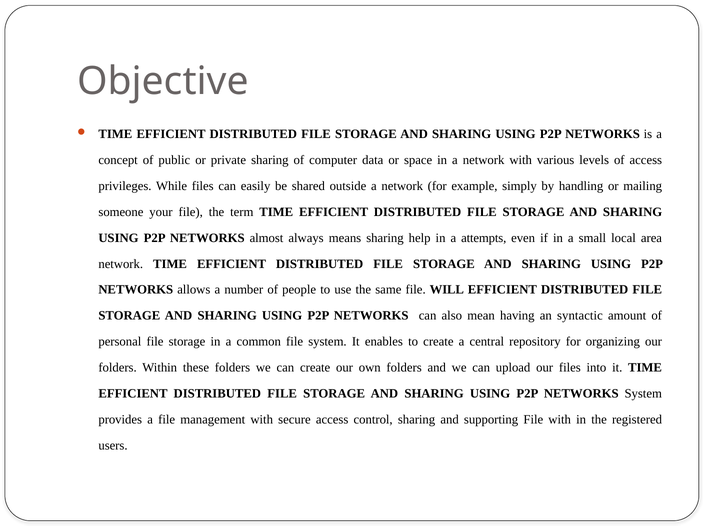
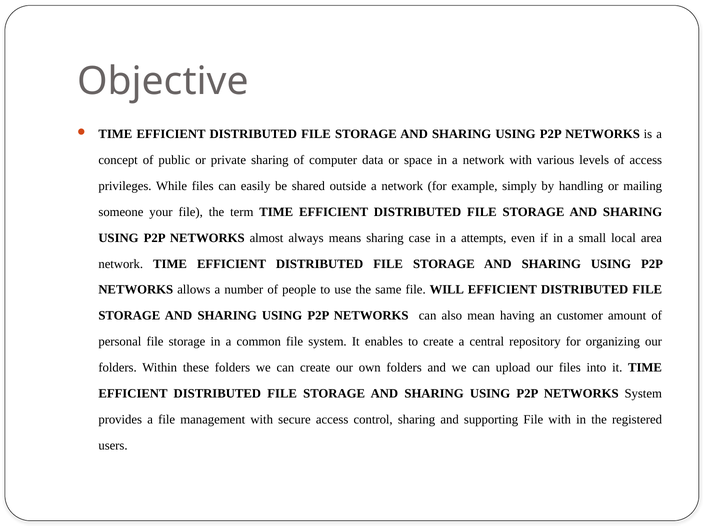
help: help -> case (420, 238)
syntactic: syntactic -> customer (580, 316)
